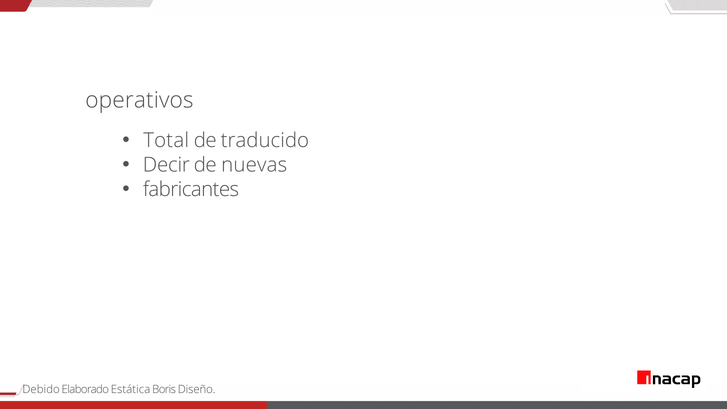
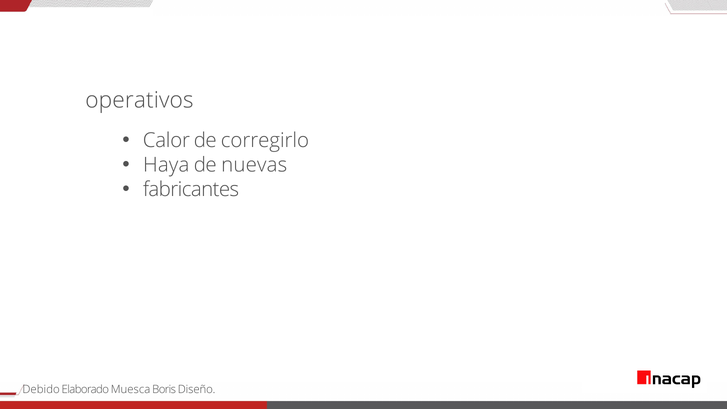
Total: Total -> Calor (166, 140)
traducido: traducido -> corregirlo (265, 140)
Decir: Decir -> Haya (166, 165)
Estática: Estática -> Muesca (131, 389)
